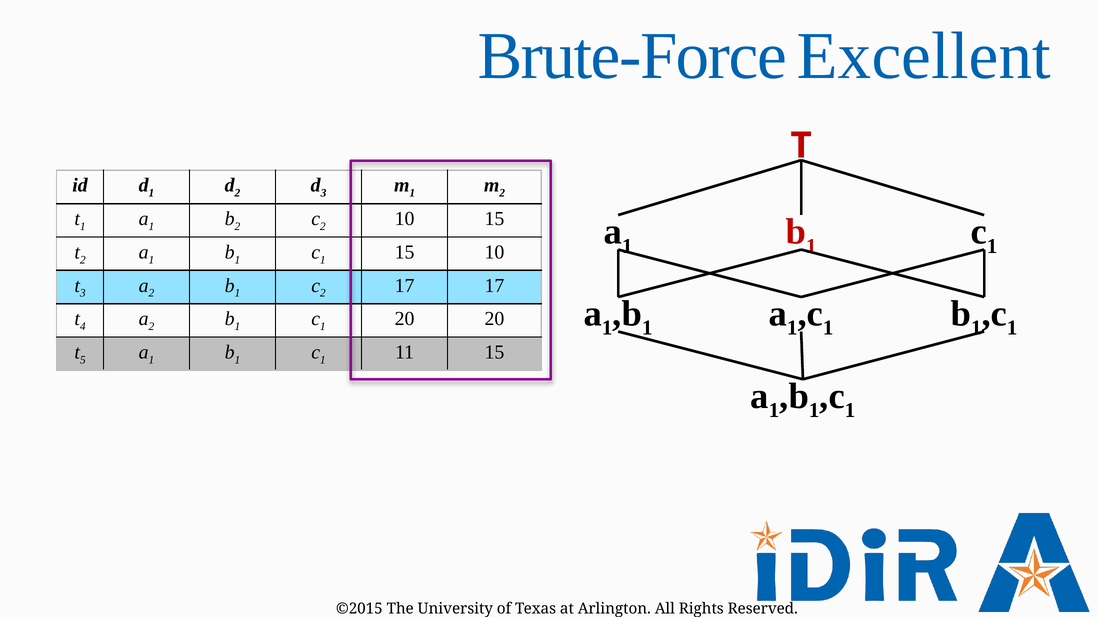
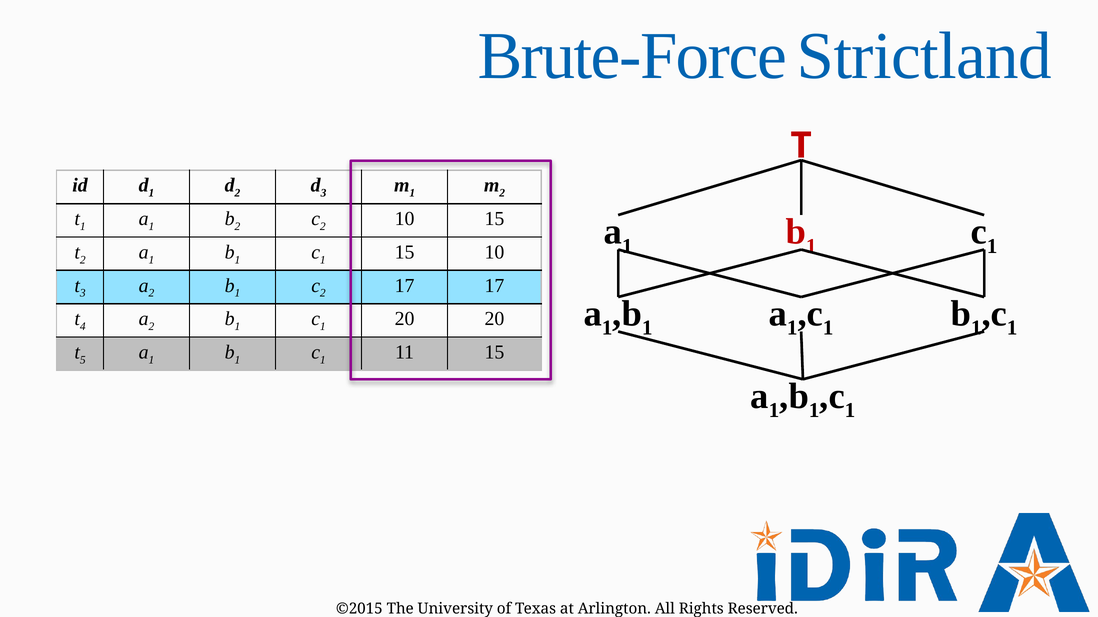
Excellent: Excellent -> Strictland (924, 56)
